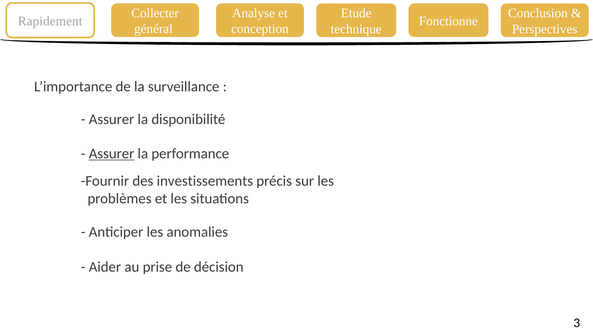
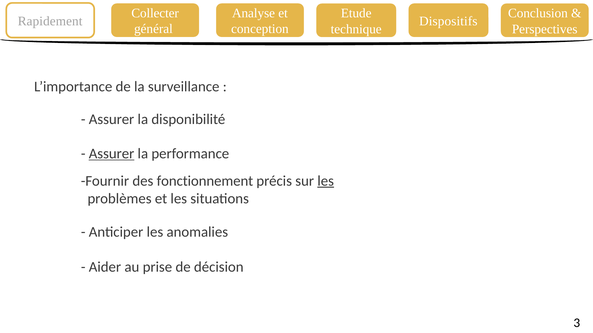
Fonctionne: Fonctionne -> Dispositifs (448, 21)
investissements: investissements -> fonctionnement (205, 181)
les underline: none -> present (326, 181)
